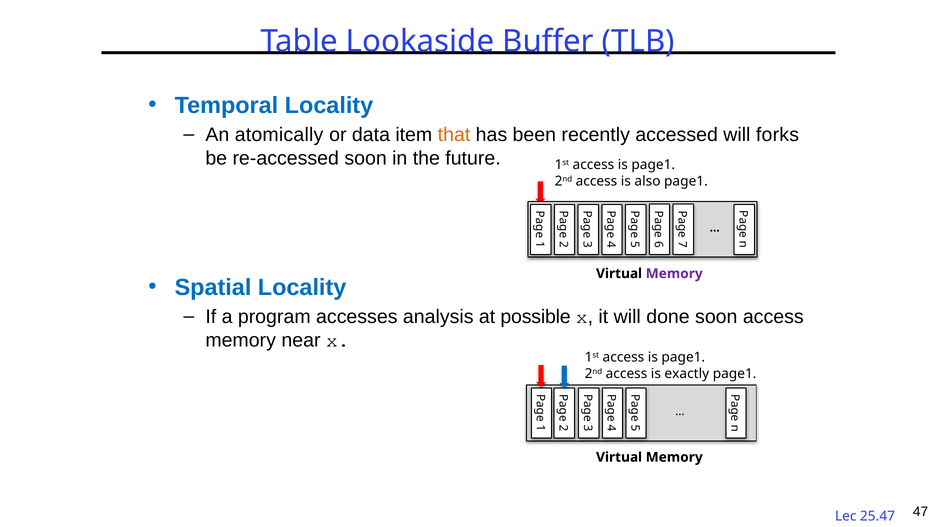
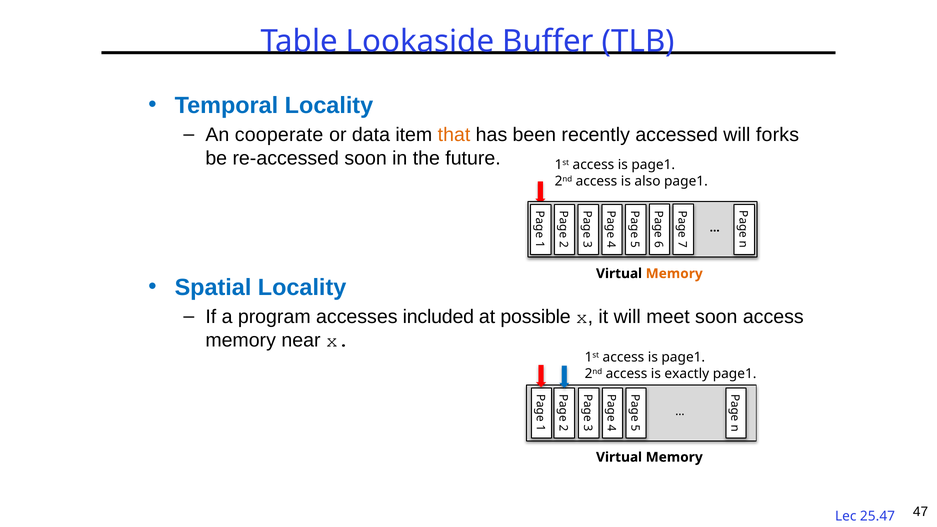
atomically: atomically -> cooperate (279, 135)
Memory colour: purple -> orange (674, 274)
analysis: analysis -> included (438, 317)
done: done -> meet (668, 317)
